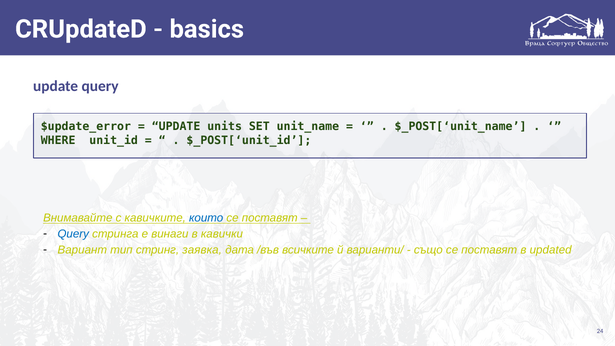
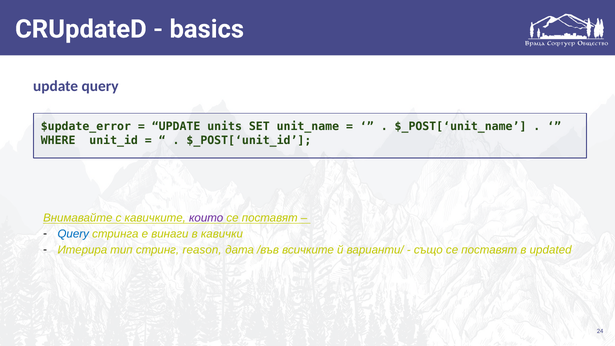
които colour: blue -> purple (206, 218)
Вариант: Вариант -> Итерира (82, 250)
заявка: заявка -> reason (202, 250)
